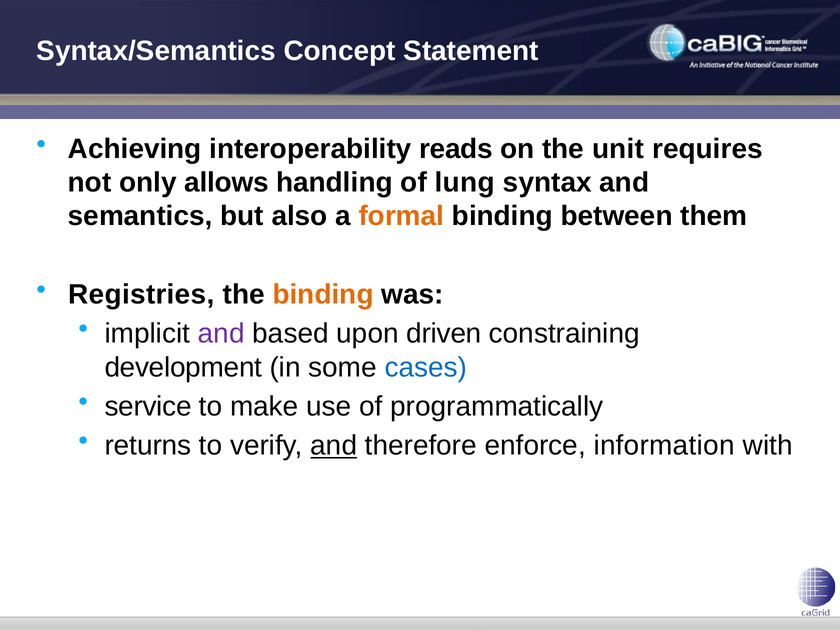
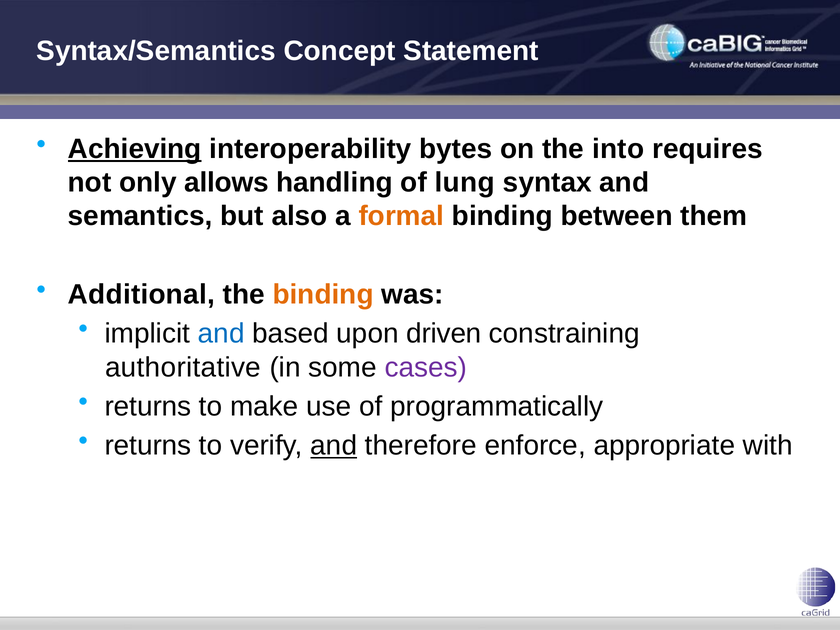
Achieving underline: none -> present (135, 149)
reads: reads -> bytes (456, 149)
unit: unit -> into (618, 149)
Registries: Registries -> Additional (141, 295)
and colour: purple -> blue (221, 334)
development: development -> authoritative (183, 367)
cases colour: blue -> purple (426, 367)
service: service -> returns (148, 407)
information: information -> appropriate (664, 446)
